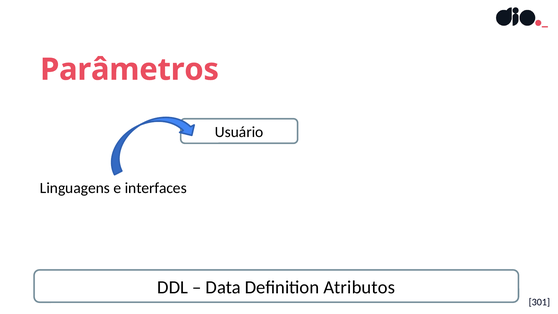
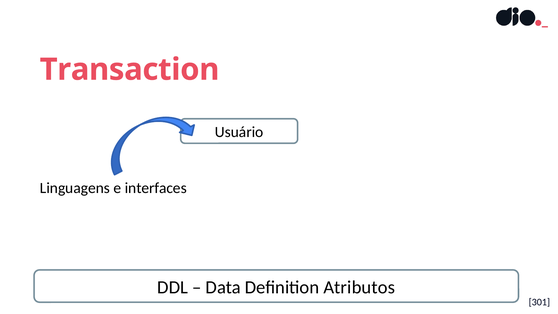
Parâmetros: Parâmetros -> Transaction (130, 70)
